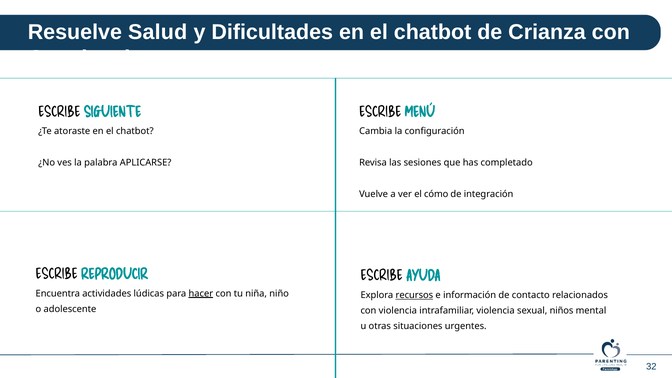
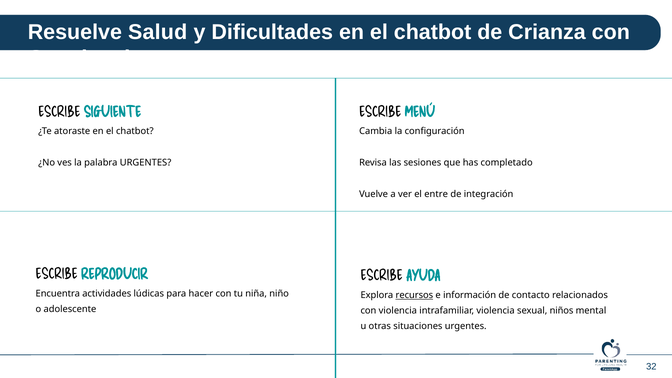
palabra APLICARSE: APLICARSE -> URGENTES (146, 163)
cómo: cómo -> entre (436, 194)
hacer underline: present -> none (201, 293)
